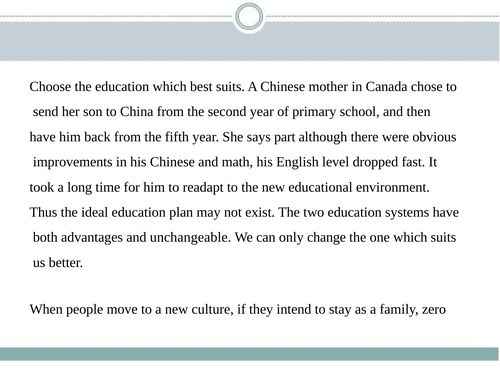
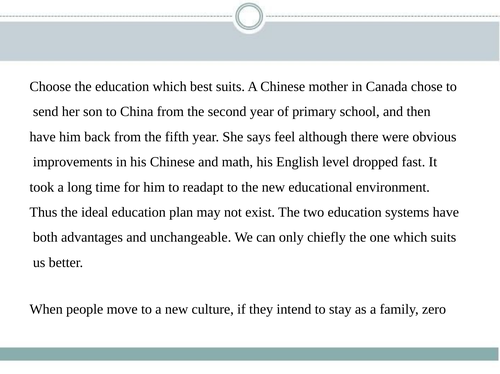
part: part -> feel (285, 137)
change: change -> chiefly (327, 237)
